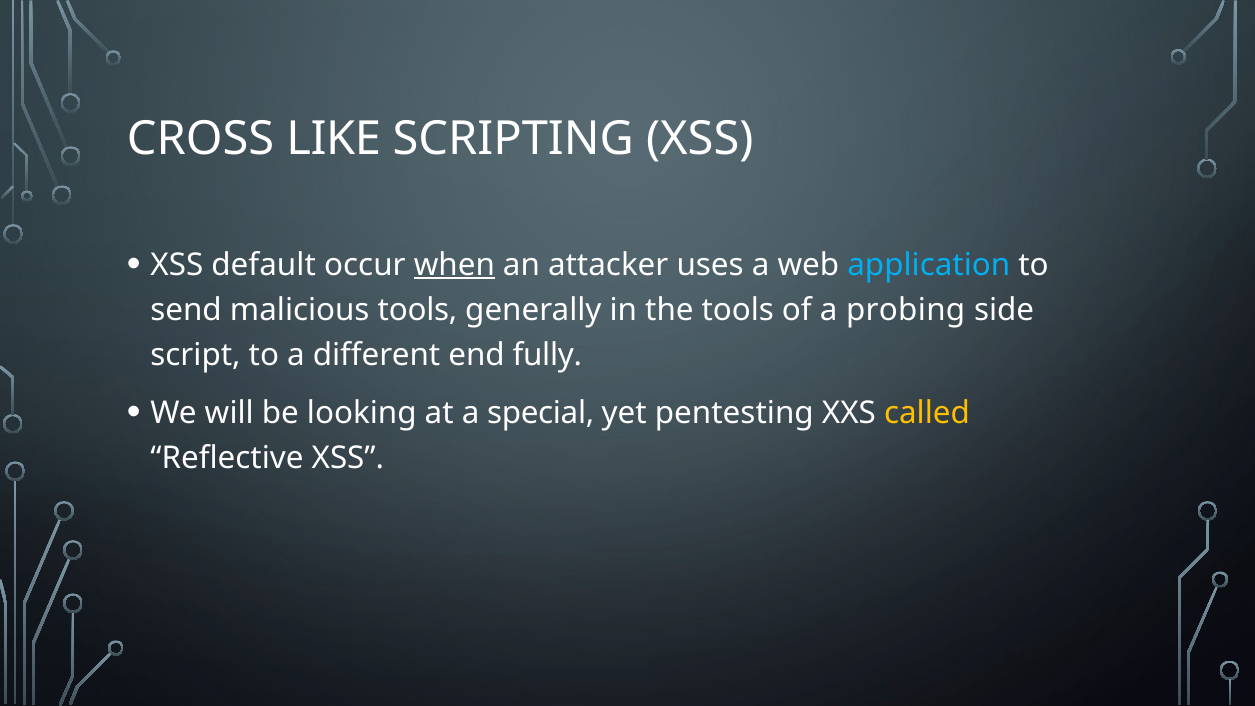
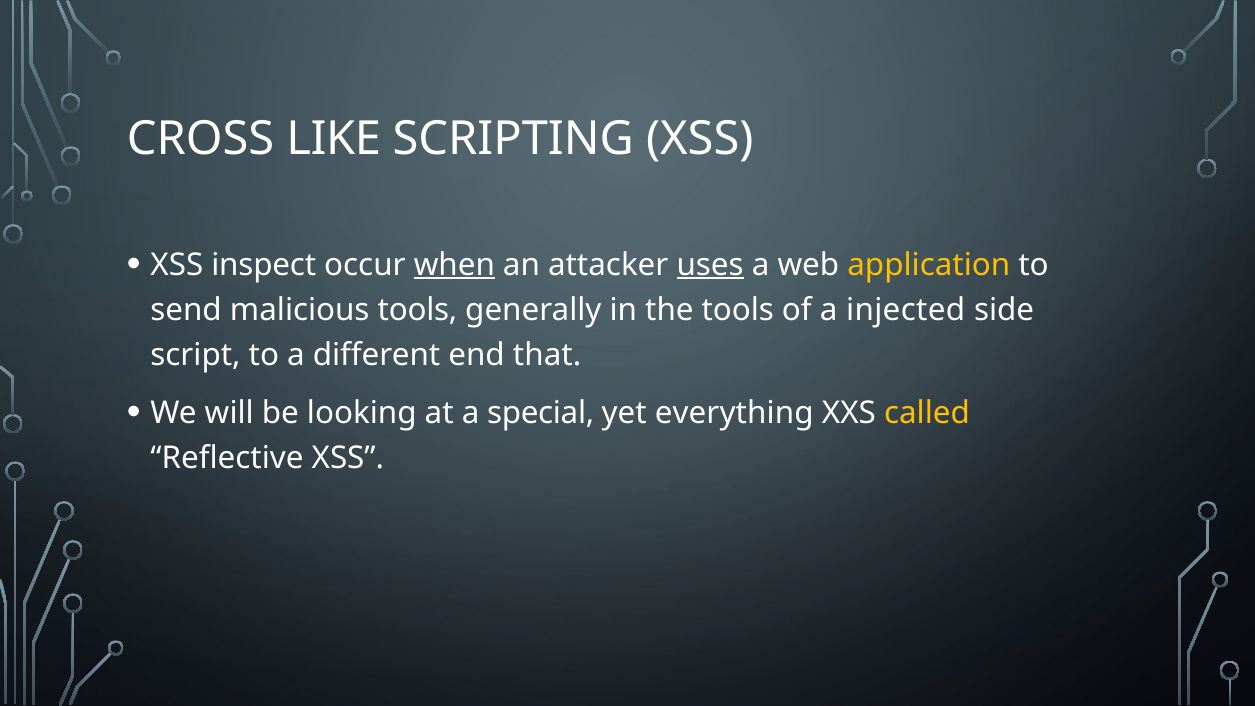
default: default -> inspect (264, 265)
uses underline: none -> present (710, 265)
application colour: light blue -> yellow (929, 265)
probing: probing -> injected (906, 310)
fully: fully -> that (547, 355)
pentesting: pentesting -> everything (734, 413)
